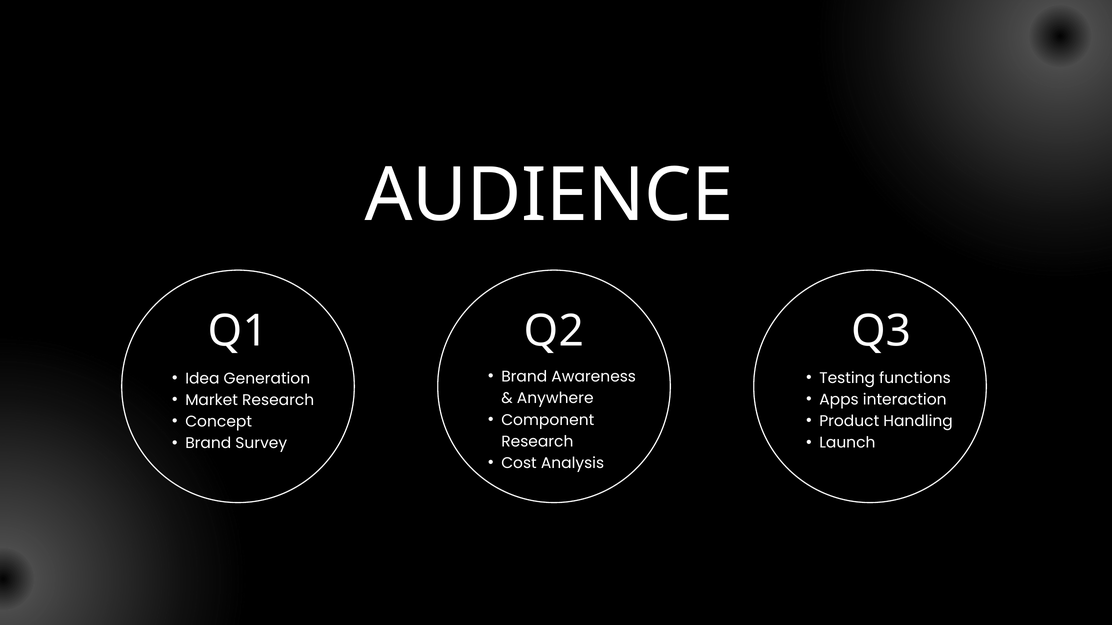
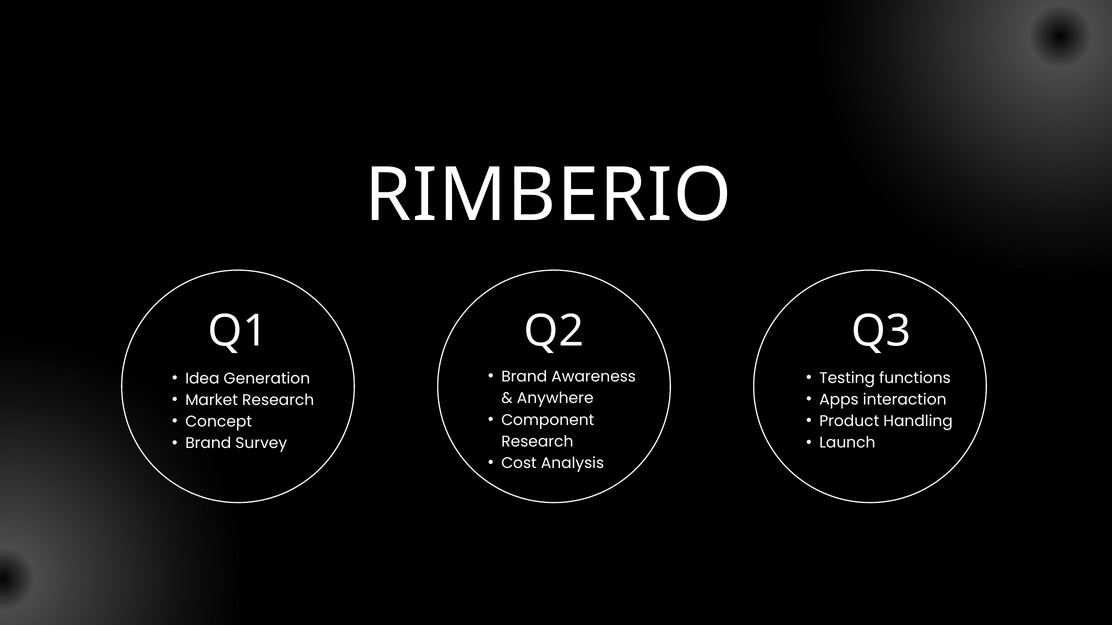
AUDIENCE: AUDIENCE -> RIMBERIO (548, 196)
